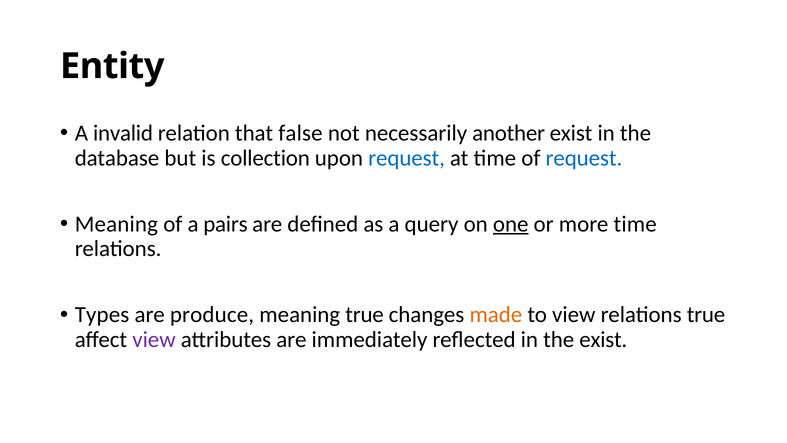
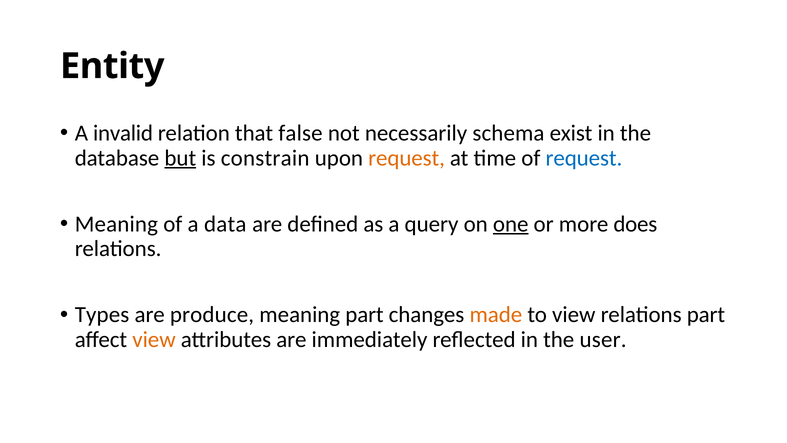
another: another -> schema (508, 133)
but underline: none -> present (180, 158)
collection: collection -> constrain (265, 158)
request colour: blue -> orange (407, 158)
pairs: pairs -> data (225, 224)
more time: time -> does (635, 224)
meaning true: true -> part (364, 315)
relations true: true -> part (706, 315)
view colour: purple -> orange (154, 339)
the exist: exist -> user (603, 339)
